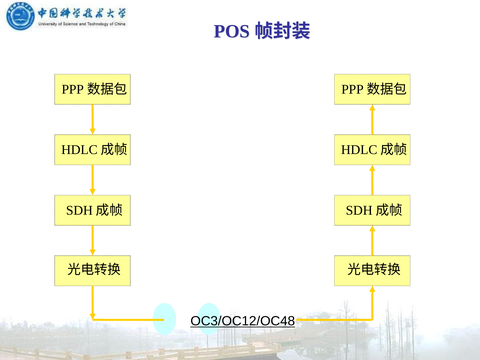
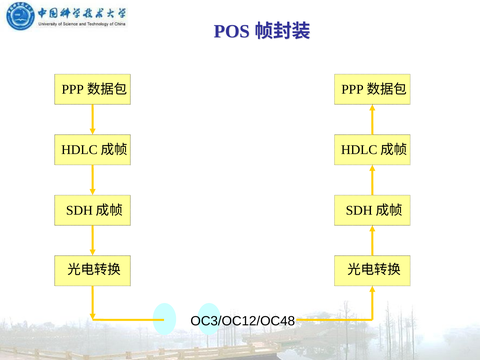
OC3/OC12/OC48 underline: present -> none (243, 321)
